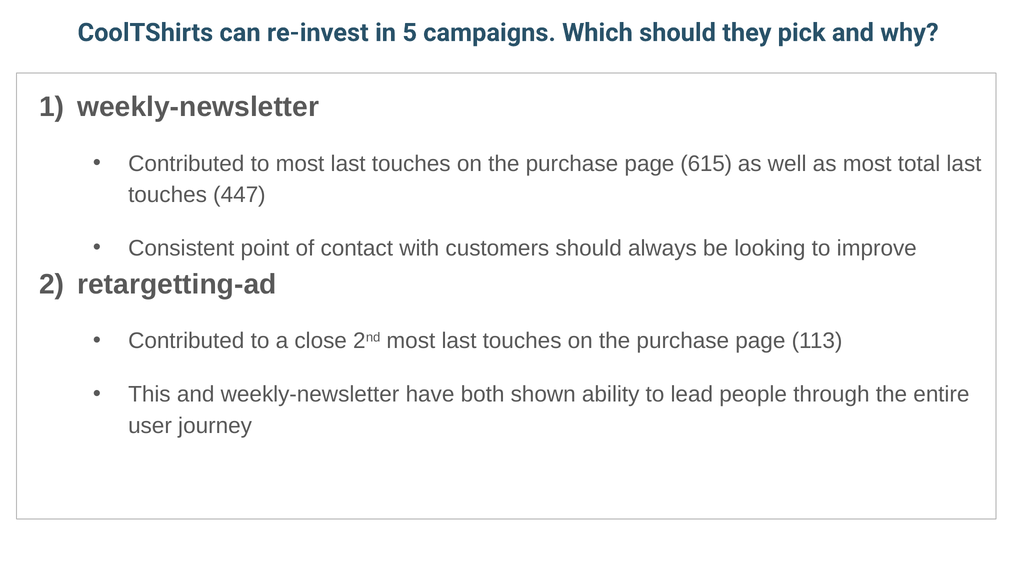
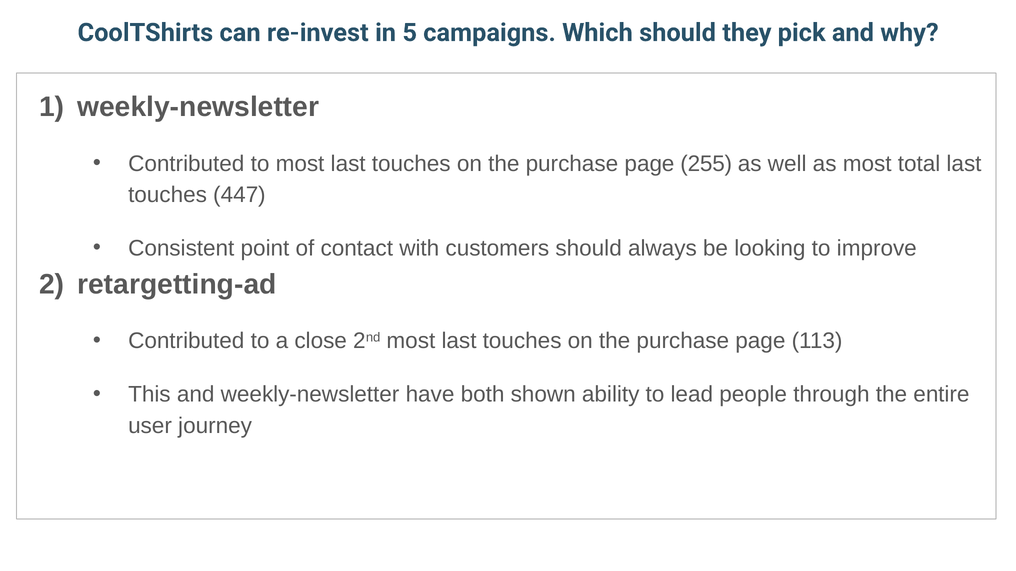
615: 615 -> 255 (706, 164)
